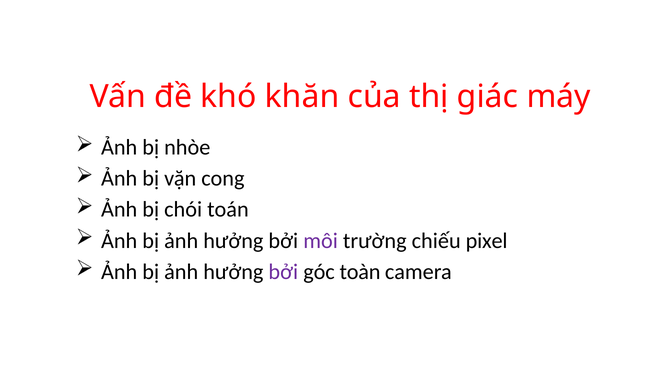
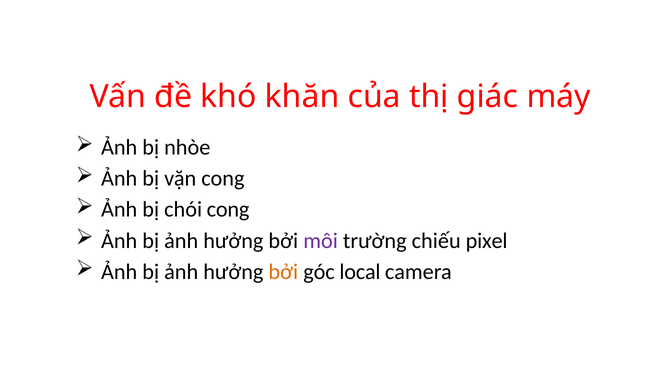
chói toán: toán -> cong (228, 209)
bởi colour: purple -> orange (283, 272)
toàn: toàn -> local (360, 272)
